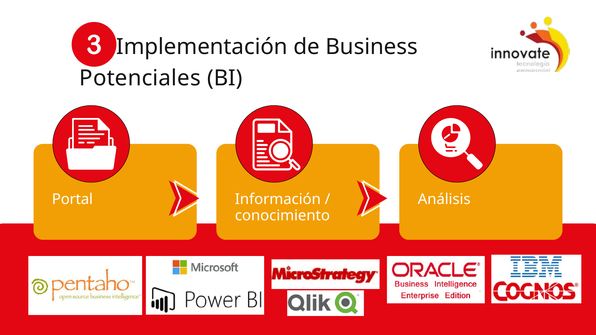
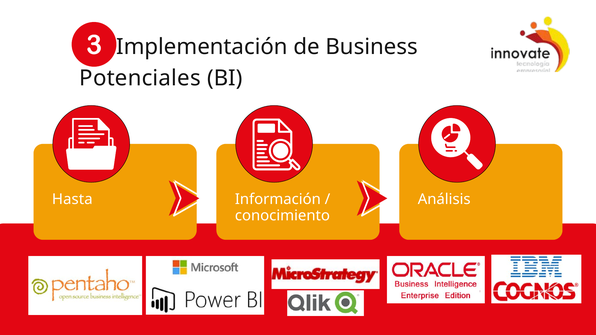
Portal: Portal -> Hasta (72, 199)
